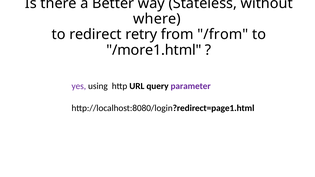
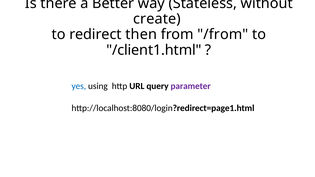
where: where -> create (157, 19)
retry: retry -> then (141, 34)
/more1.html: /more1.html -> /client1.html (154, 50)
yes colour: purple -> blue (79, 86)
